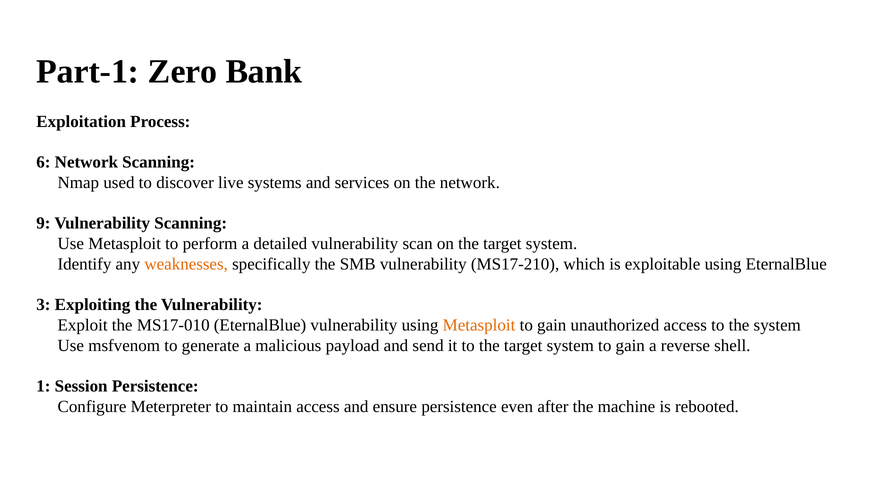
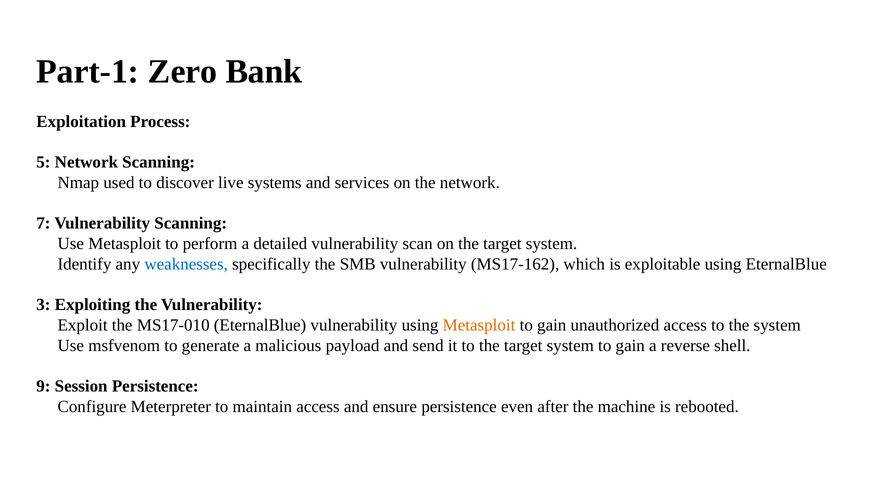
6: 6 -> 5 (43, 162)
9: 9 -> 7 (43, 223)
weaknesses colour: orange -> blue (186, 264)
MS17-210: MS17-210 -> MS17-162 (515, 264)
1: 1 -> 9 (43, 386)
